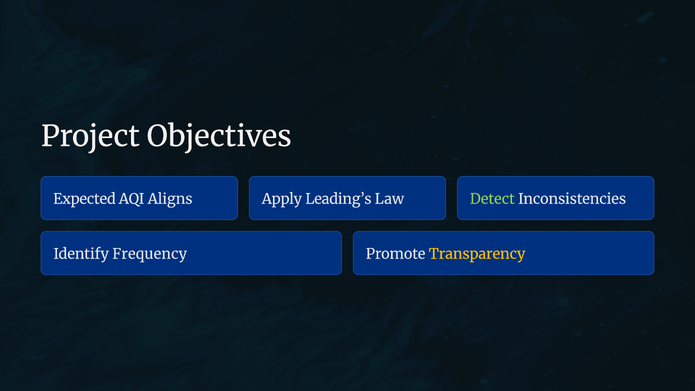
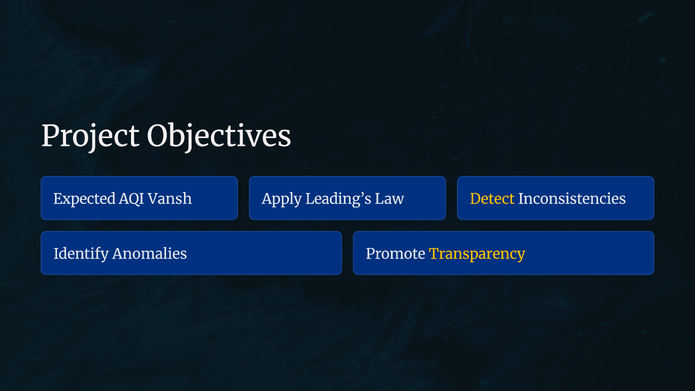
Aligns: Aligns -> Vansh (170, 199)
Detect colour: light green -> yellow (492, 199)
Frequency: Frequency -> Anomalies (150, 254)
